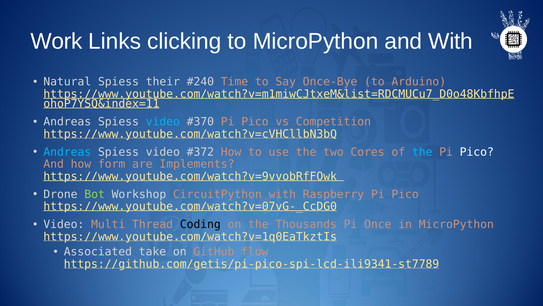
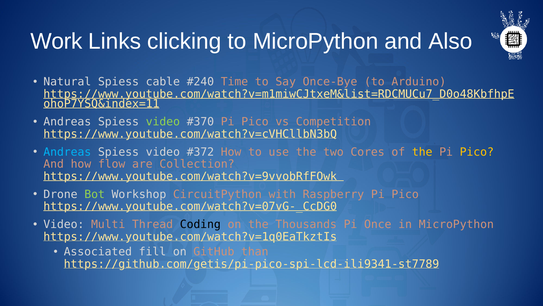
and With: With -> Also (450, 41)
their: their -> cable (163, 82)
video colour: light blue -> light green (163, 122)
the colour: light blue -> yellow (422, 152)
Pico colour: white -> yellow (477, 152)
form: form -> flow (112, 164)
Implements: Implements -> Collection (197, 164)
take: take -> fill (152, 251)
flow: flow -> than (255, 251)
